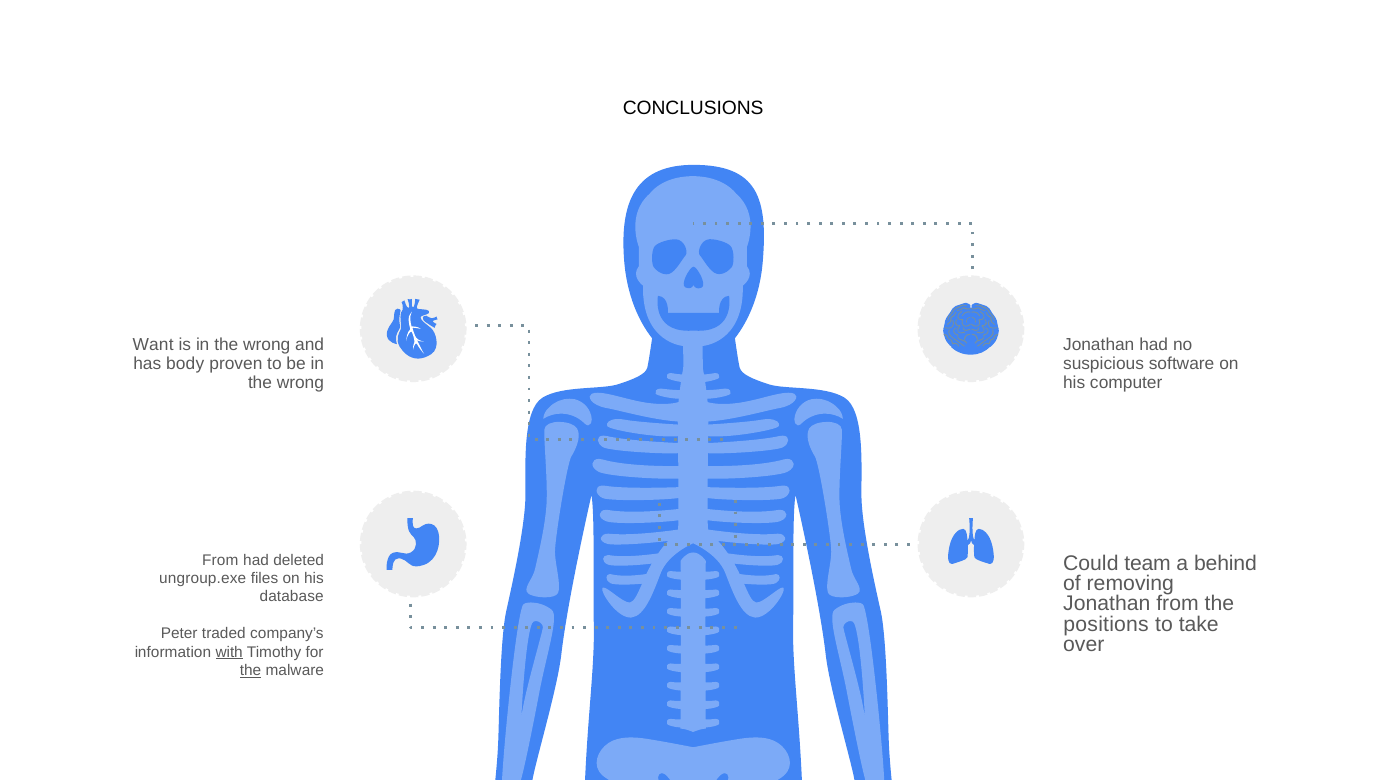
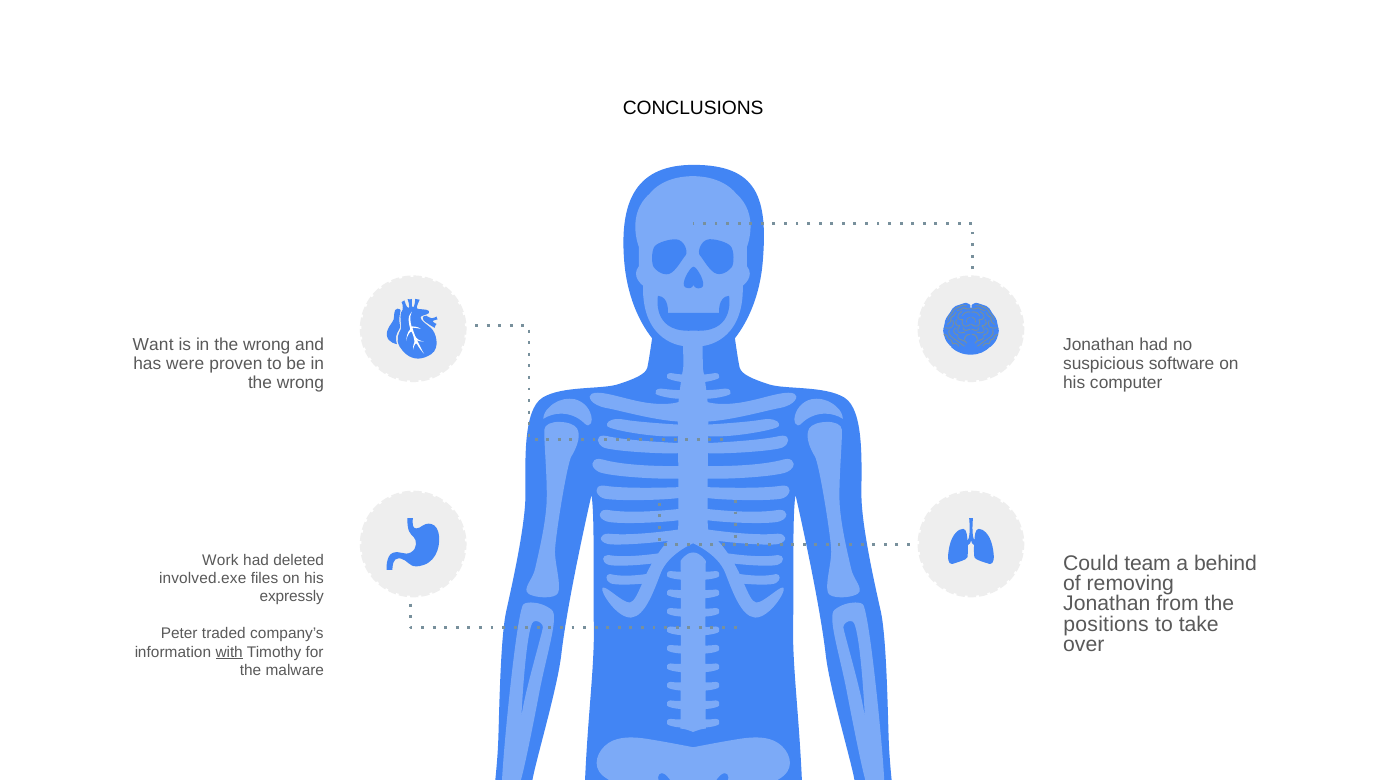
body: body -> were (185, 364)
From: From -> Work (220, 560)
ungroup.exe: ungroup.exe -> involved.exe (203, 579)
database: database -> expressly (292, 597)
the underline: present -> none (251, 671)
